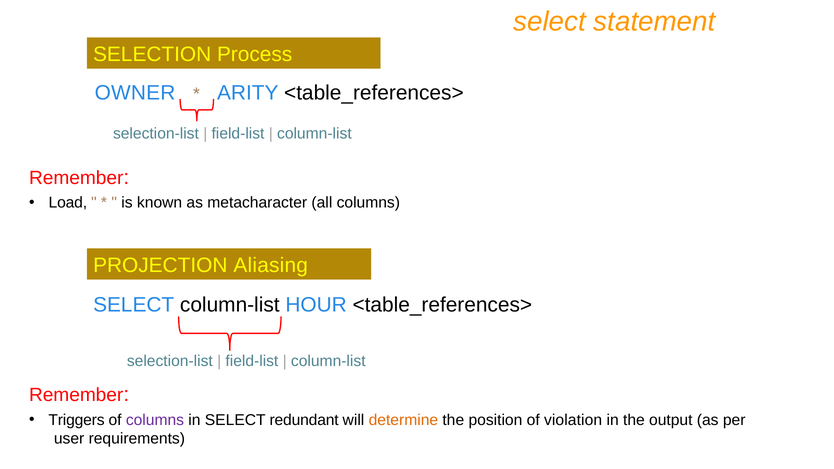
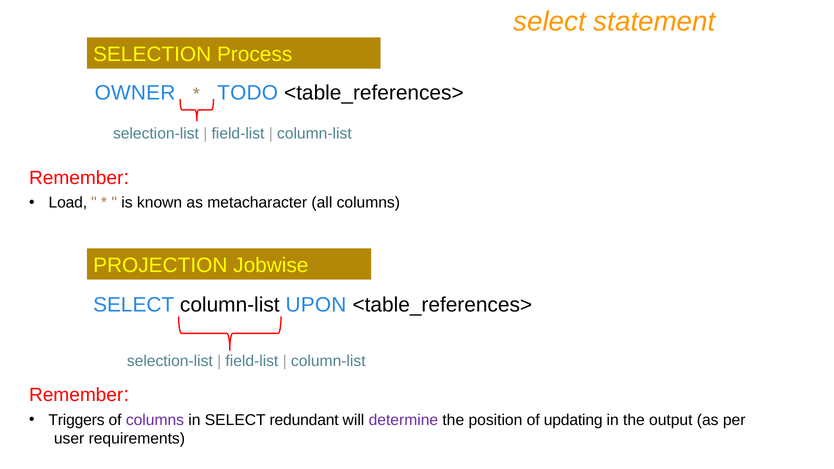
ARITY: ARITY -> TODO (248, 93)
Aliasing: Aliasing -> Jobwise (271, 265)
HOUR: HOUR -> UPON (316, 305)
determine colour: orange -> purple (403, 420)
violation: violation -> updating (573, 420)
